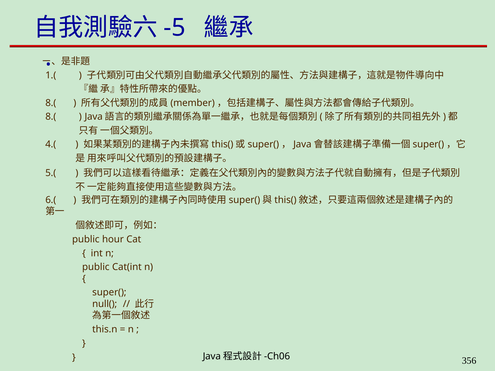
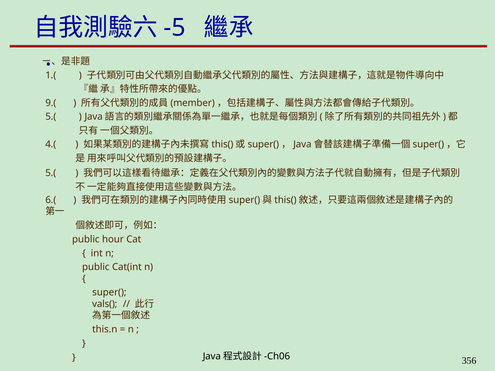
8.(: 8.( -> 9.( (51, 103)
8.(: 8.( -> 5.( (51, 117)
null(: null( -> vals( (105, 304)
